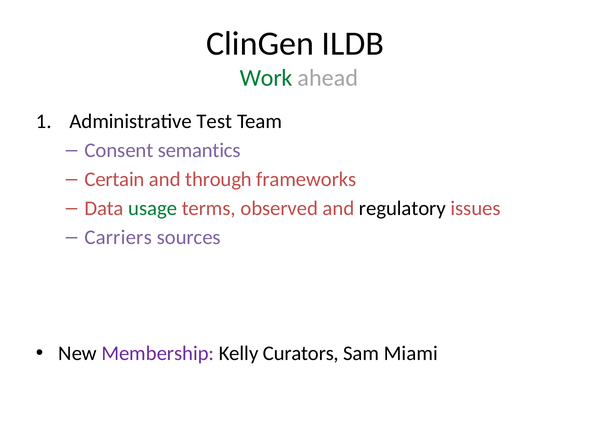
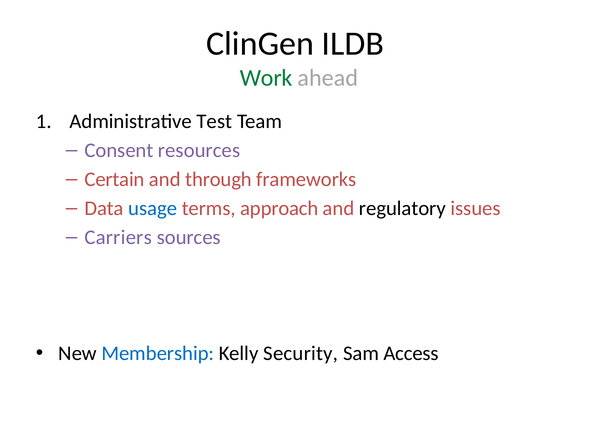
semantics: semantics -> resources (199, 151)
usage colour: green -> blue (153, 209)
observed: observed -> approach (279, 209)
Membership colour: purple -> blue (158, 354)
Curators: Curators -> Security (301, 354)
Miami: Miami -> Access (411, 354)
